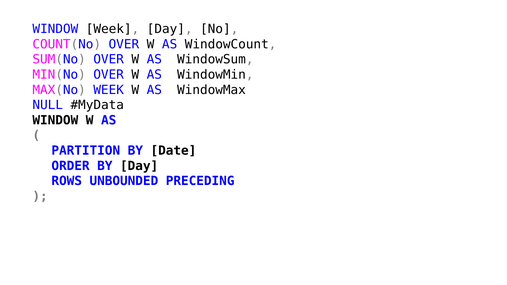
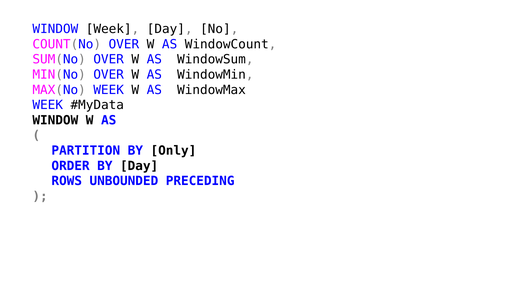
NULL: NULL -> WEEK (48, 105)
Date: Date -> Only (173, 151)
